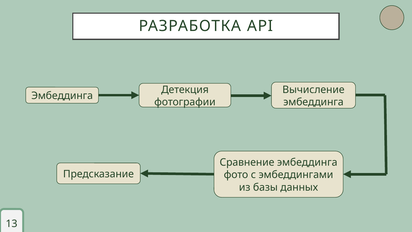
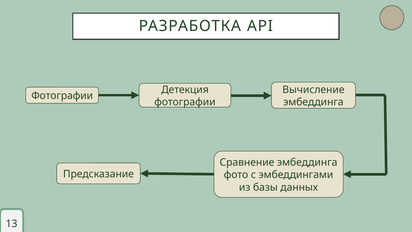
Эмбеддинга: Эмбеддинга -> Фотографии (62, 96)
